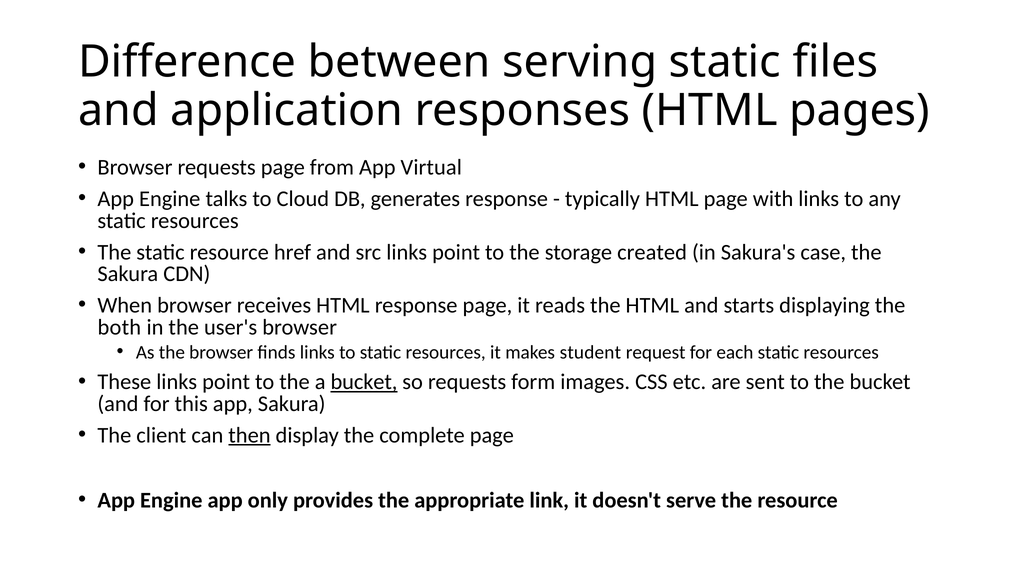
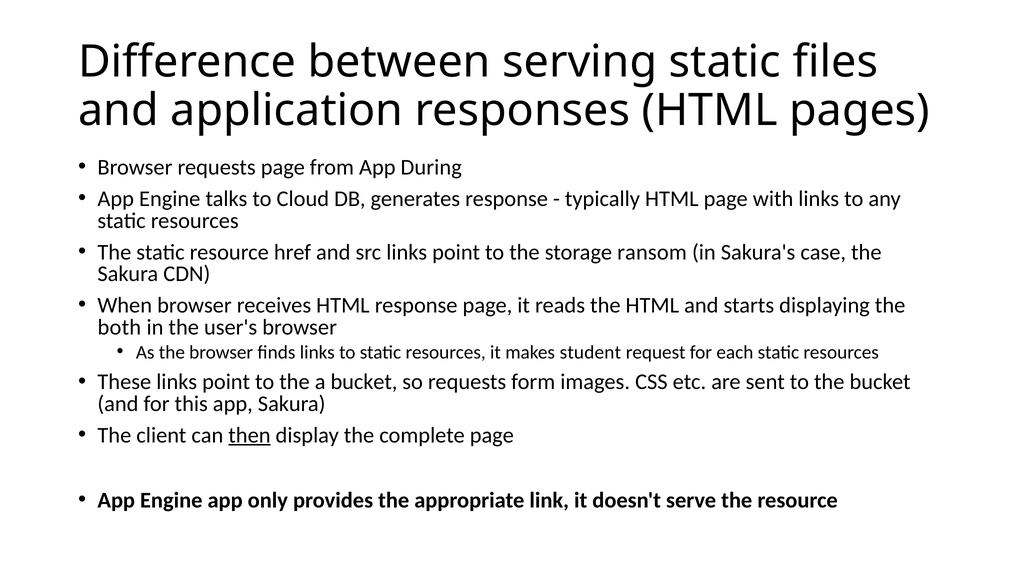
Virtual: Virtual -> During (431, 168)
created: created -> ransom (652, 252)
bucket underline: present -> none (364, 382)
